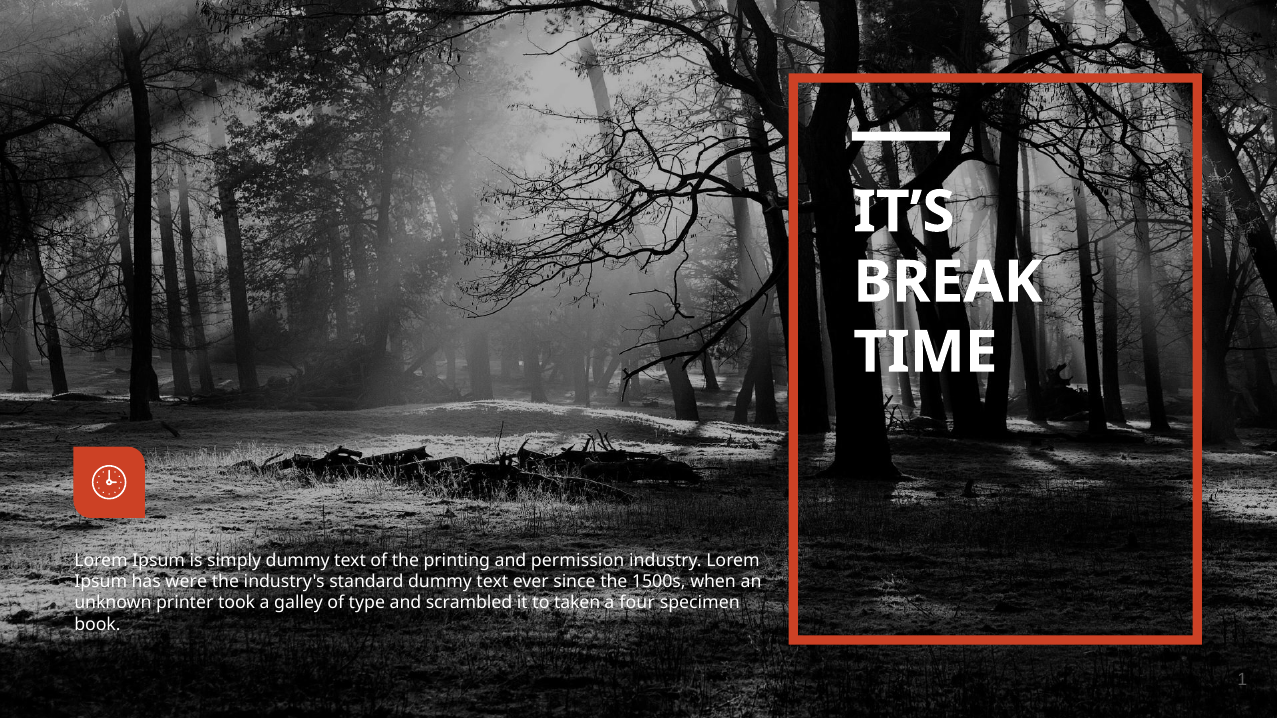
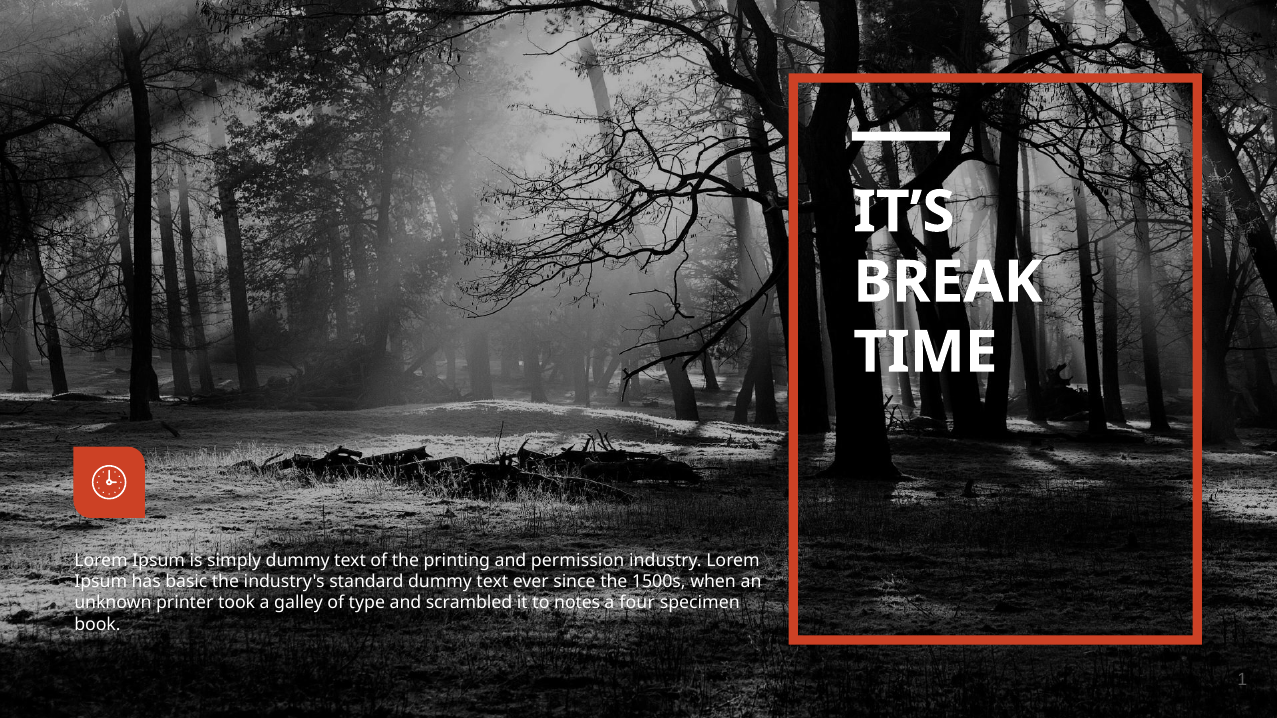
were: were -> basic (186, 582)
taken: taken -> notes (577, 603)
